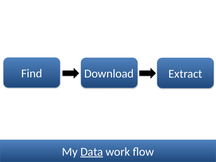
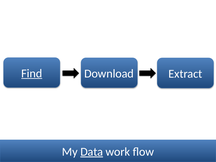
Find underline: none -> present (32, 73)
